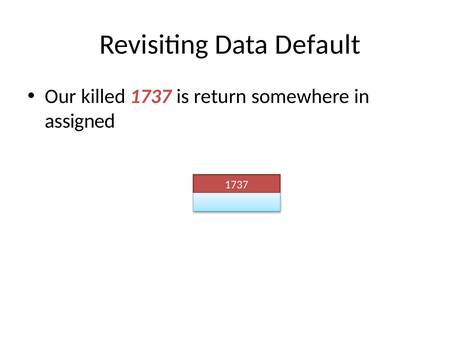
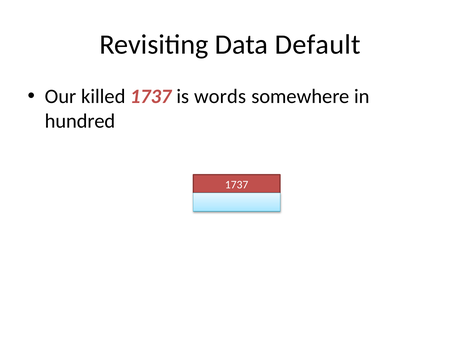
return: return -> words (220, 97)
assigned: assigned -> hundred (80, 121)
